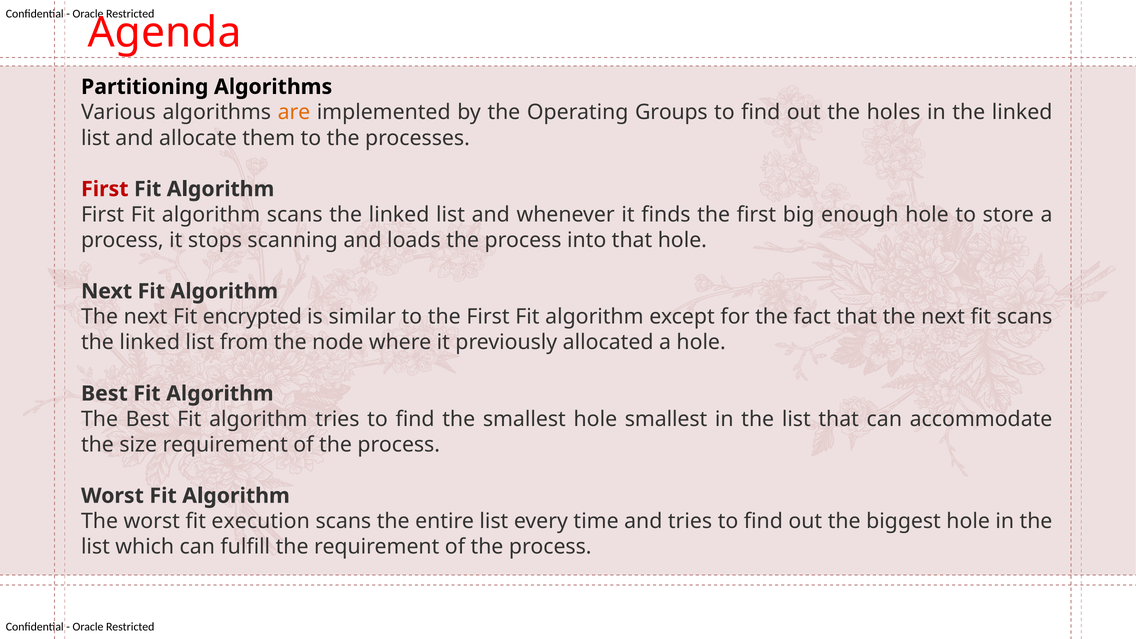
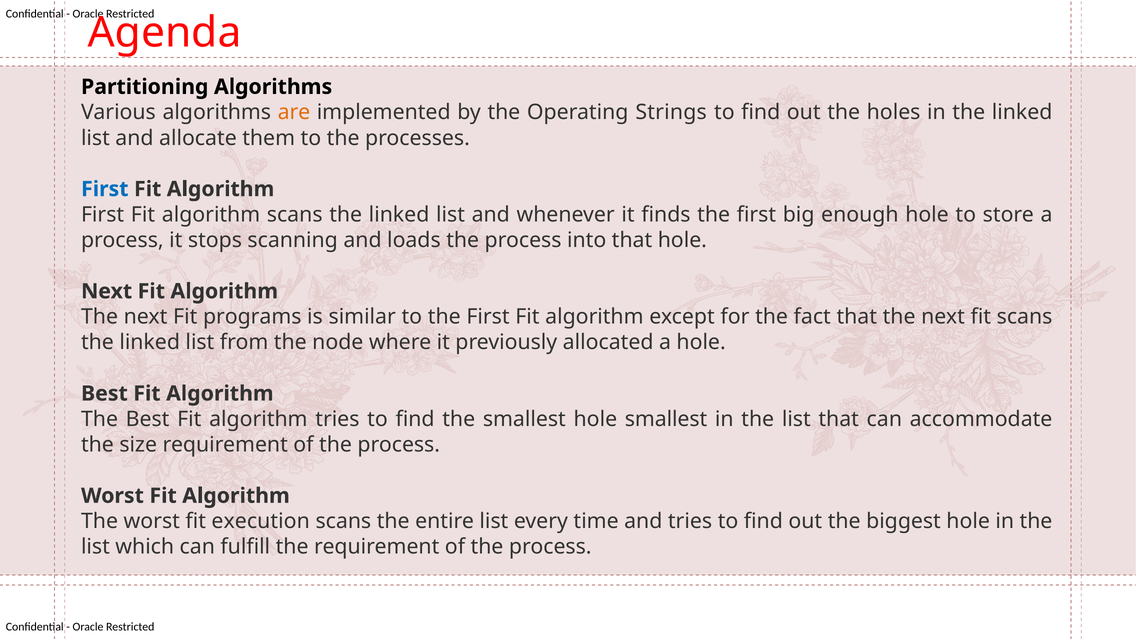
Groups: Groups -> Strings (671, 112)
First colour: red -> blue (105, 189)
encrypted: encrypted -> programs (252, 317)
